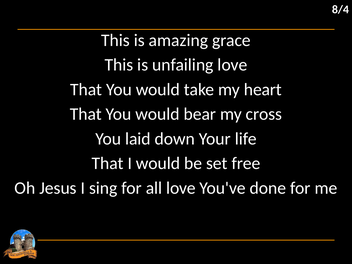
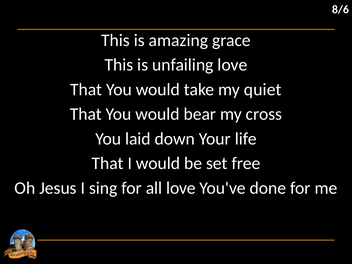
8/4: 8/4 -> 8/6 (340, 10)
heart: heart -> quiet (263, 89)
